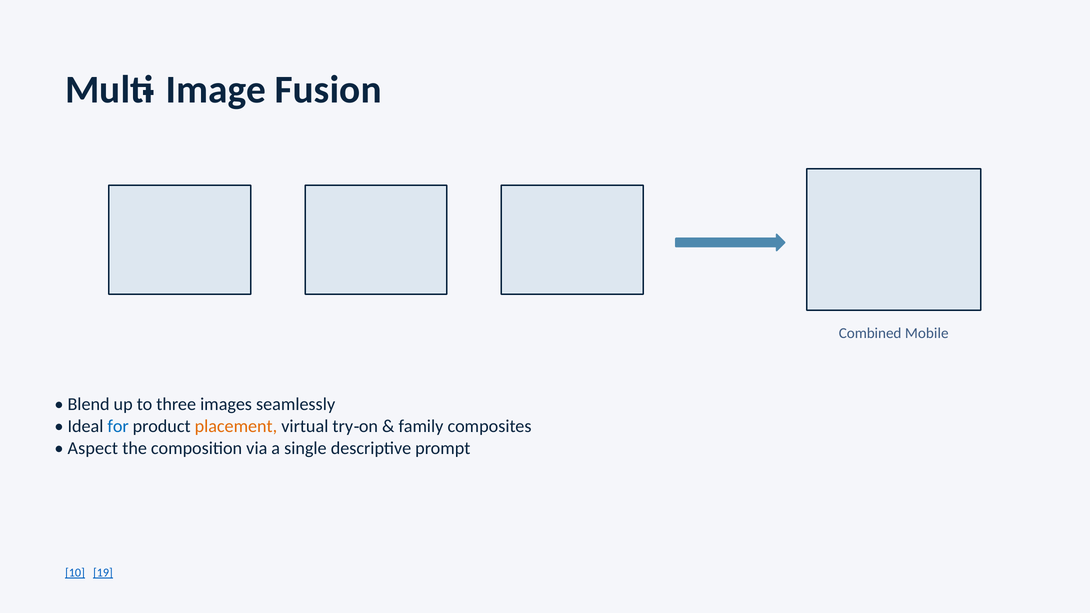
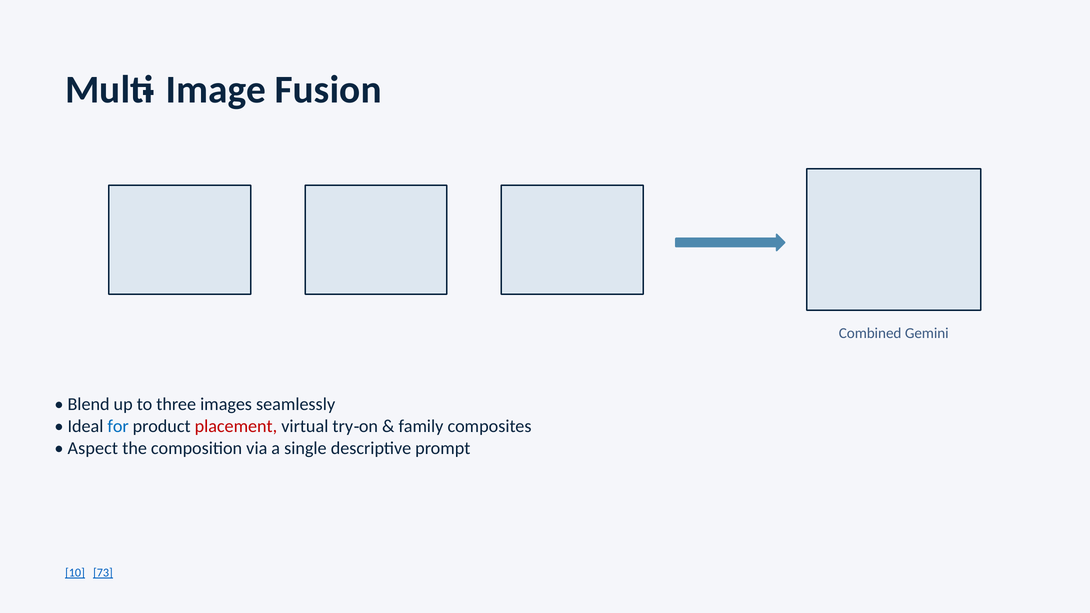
Mobile: Mobile -> Gemini (927, 333)
placement colour: orange -> red (236, 426)
19: 19 -> 73 (103, 573)
